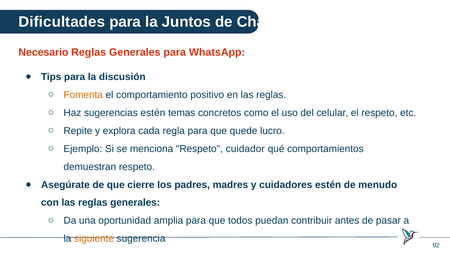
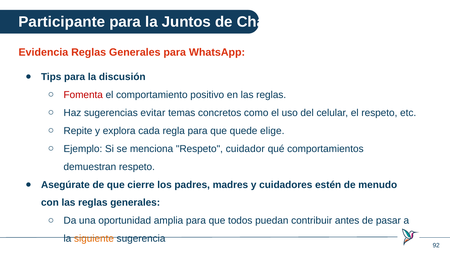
Dificultades: Dificultades -> Participante (62, 22)
Necesario: Necesario -> Evidencia (43, 52)
Fomenta colour: orange -> red (83, 95)
sugerencias estén: estén -> evitar (153, 113)
lucro: lucro -> elige (272, 131)
